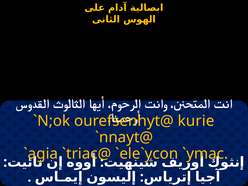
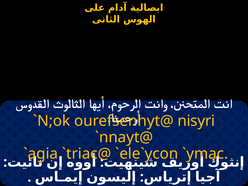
kurie: kurie -> nisyri (196, 121)
